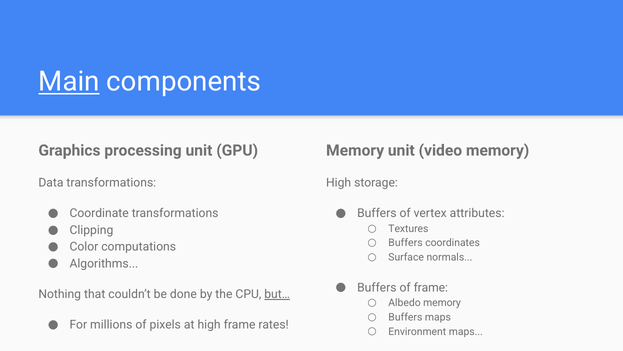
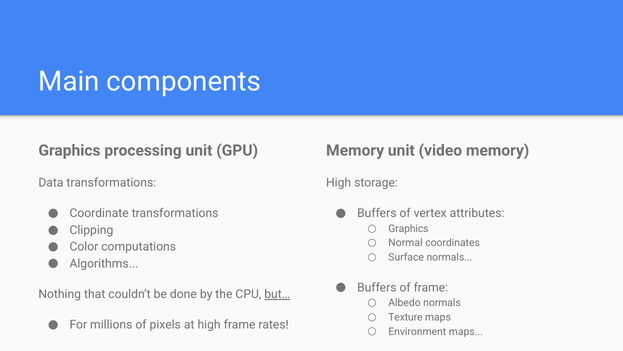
Main underline: present -> none (69, 82)
Textures: Textures -> Graphics (408, 228)
Buffers: Buffers -> Normal (406, 243)
Albedo memory: memory -> normals (442, 302)
Buffers: Buffers -> Texture (405, 317)
